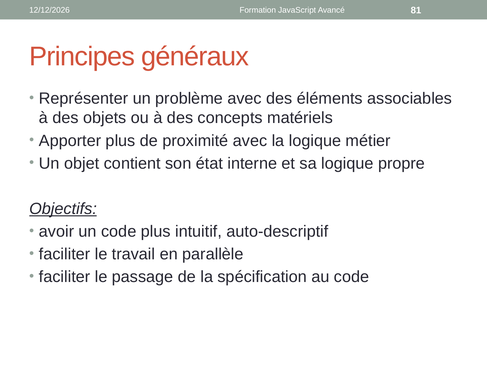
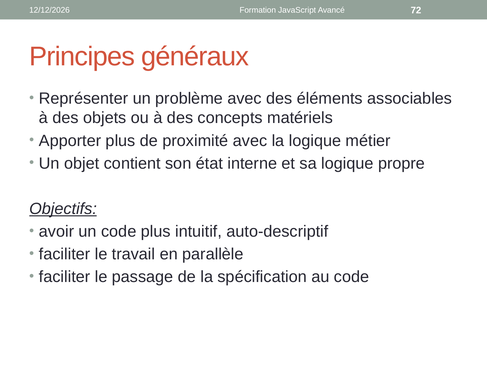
81: 81 -> 72 (416, 10)
